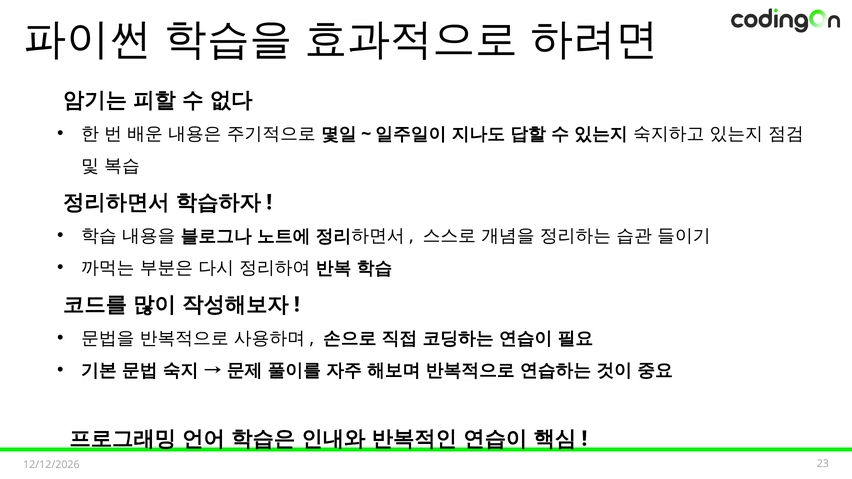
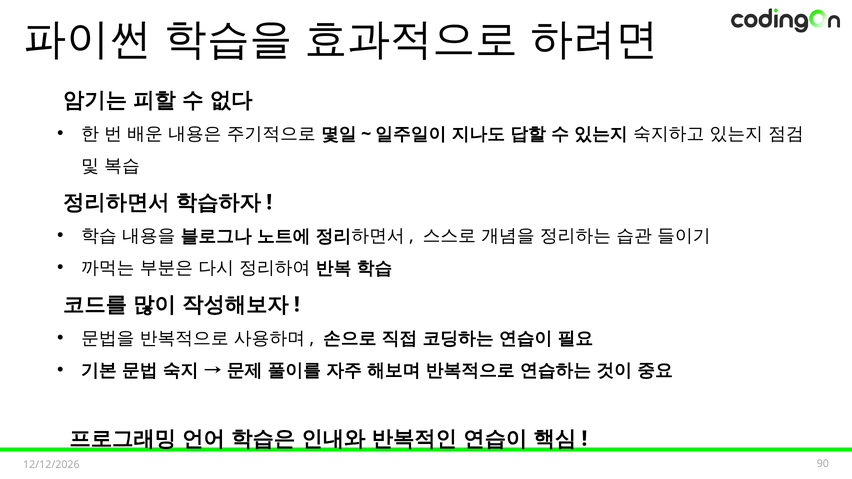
23: 23 -> 90 (823, 464)
